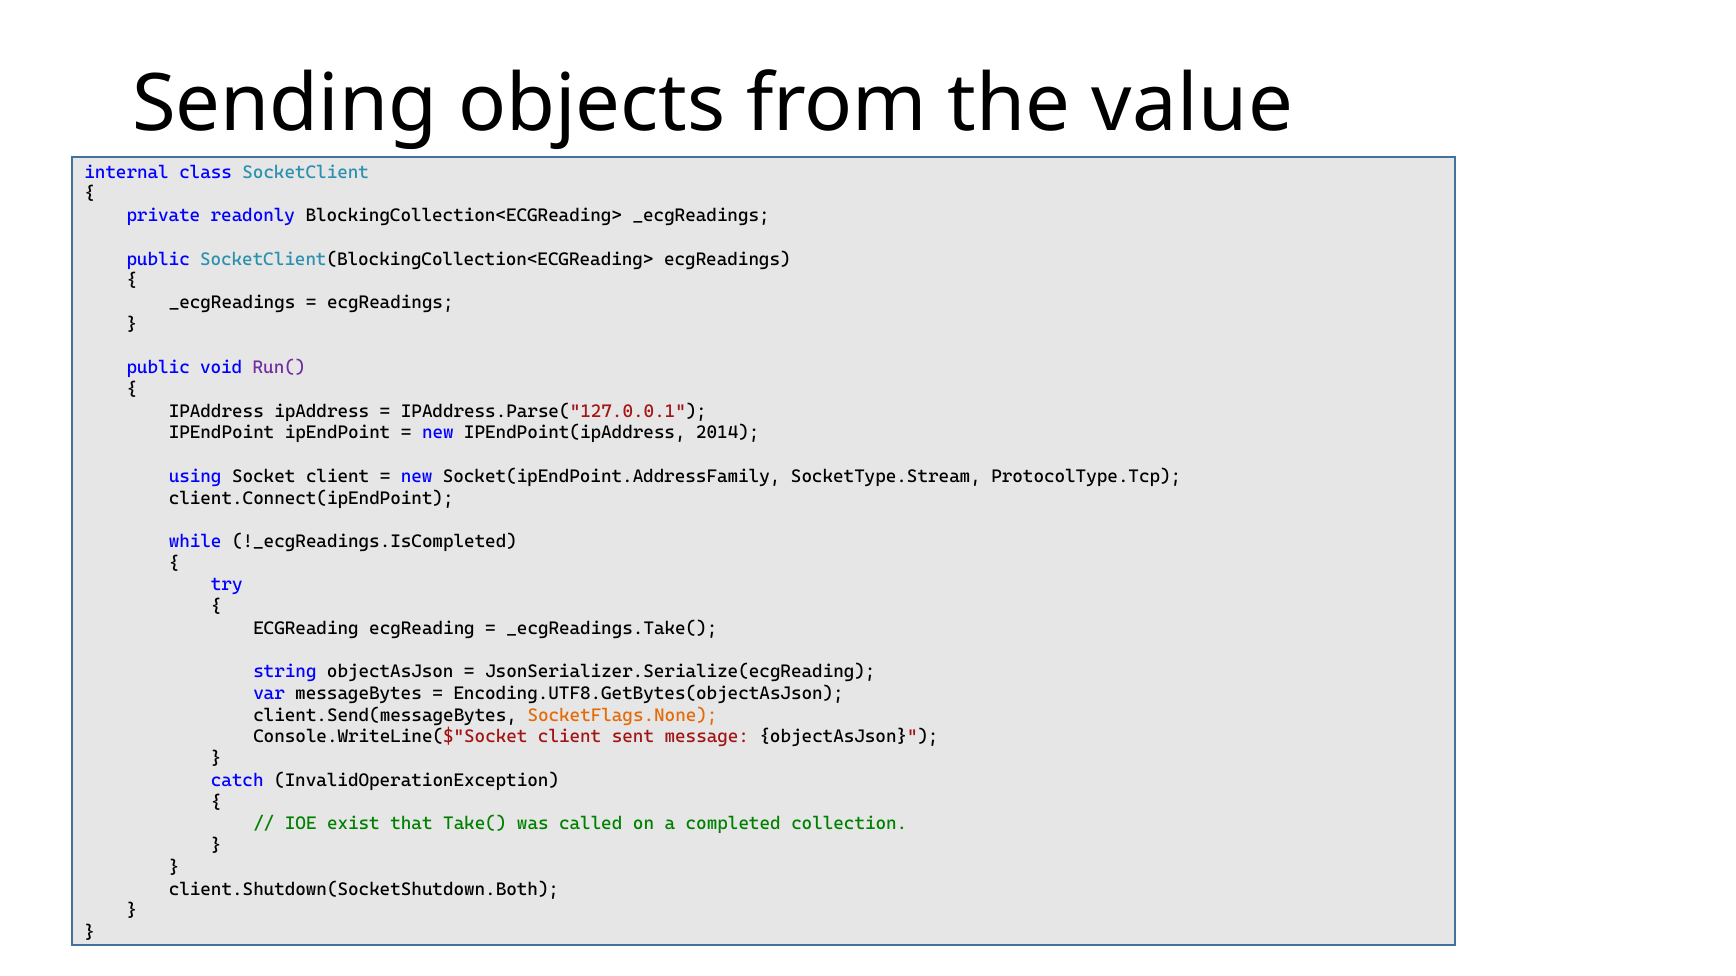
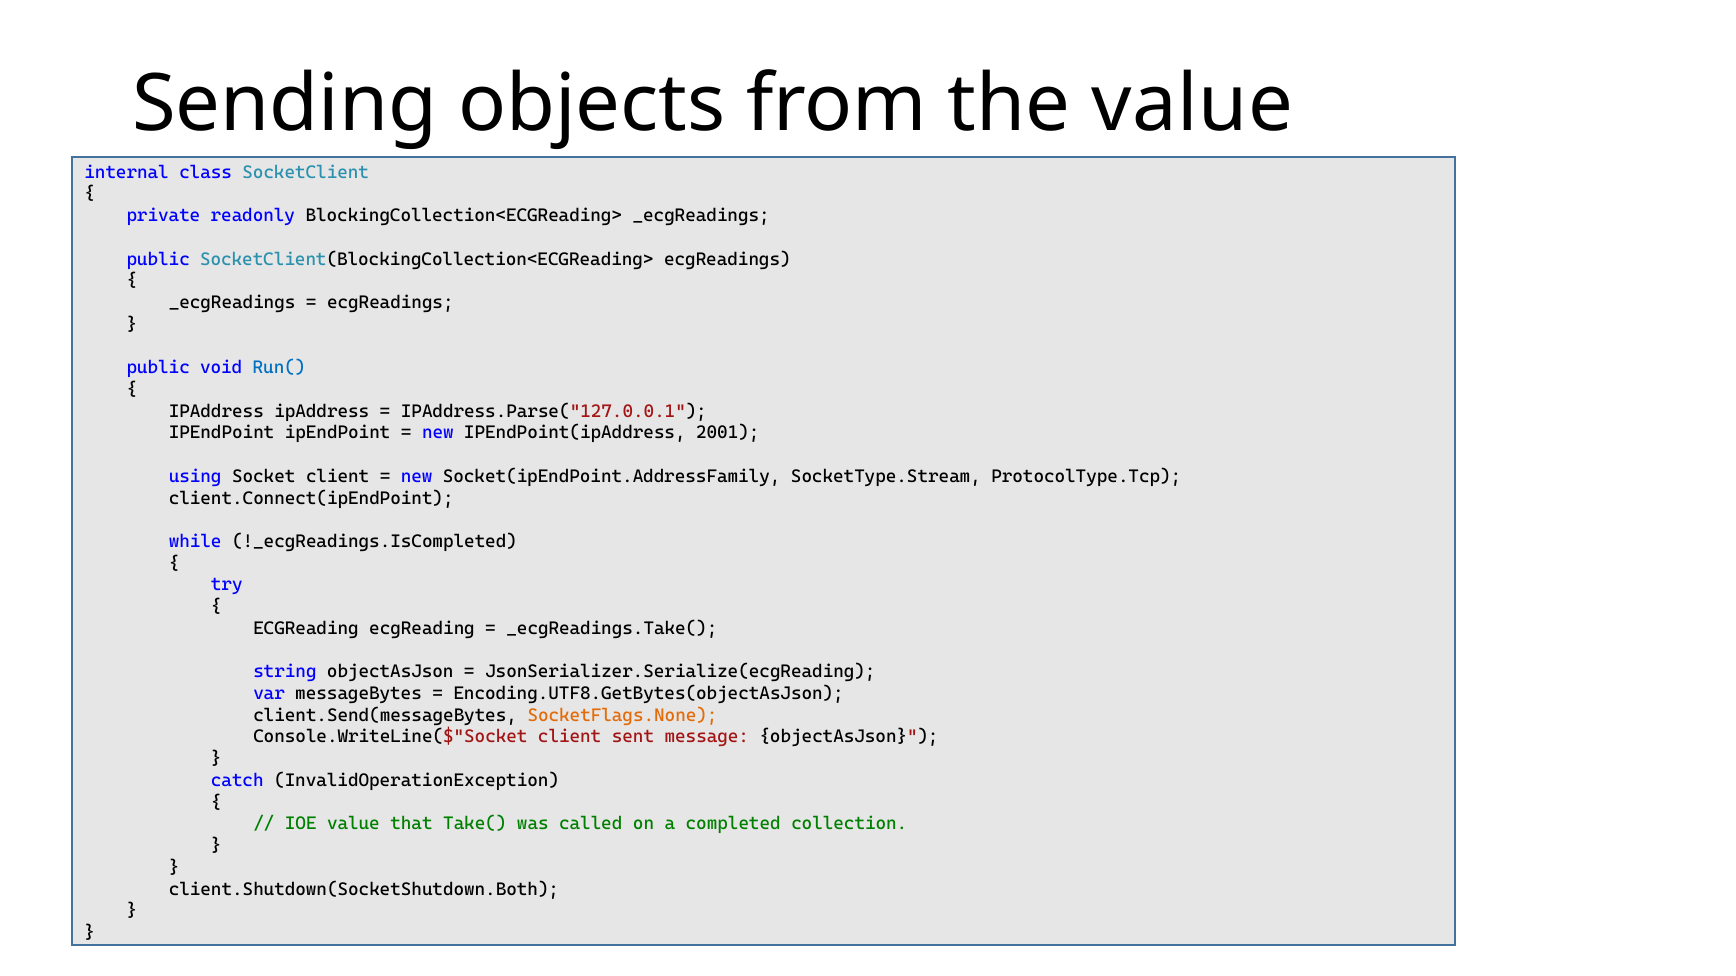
Run( colour: purple -> blue (279, 368)
2014: 2014 -> 2001 (728, 433)
IOE exist: exist -> value (353, 824)
